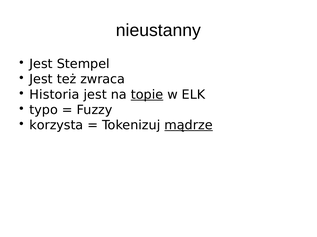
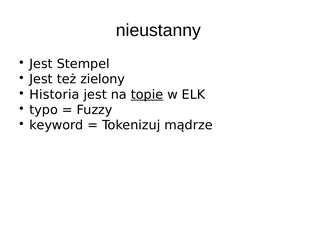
zwraca: zwraca -> zielony (103, 80)
korzysta: korzysta -> keyword (56, 126)
mądrze underline: present -> none (189, 126)
